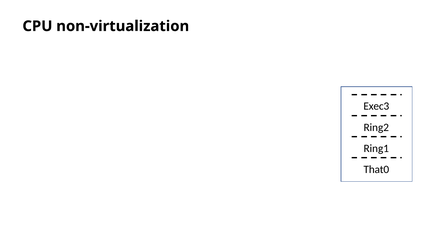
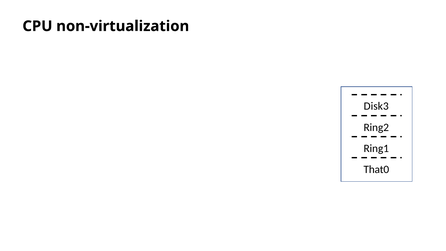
Exec3: Exec3 -> Disk3 (376, 106)
